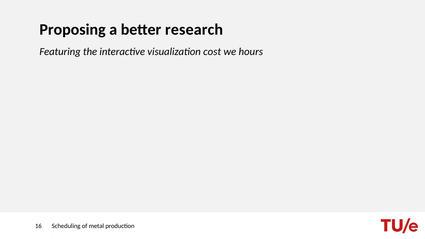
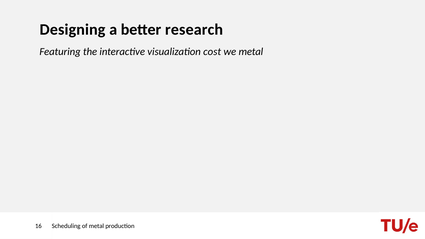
Proposing: Proposing -> Designing (72, 29)
we hours: hours -> metal (251, 52)
